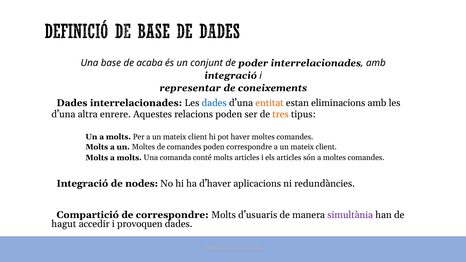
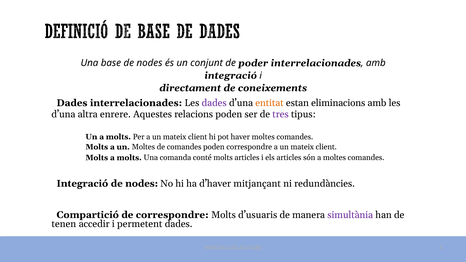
base de acaba: acaba -> nodes (149, 63)
representar: representar -> directament (190, 88)
dades colour: blue -> purple (214, 103)
tres colour: orange -> purple (281, 114)
aplicacions: aplicacions -> mitjançant (257, 184)
hagut: hagut -> tenen (64, 224)
provoquen: provoquen -> permetent (140, 224)
